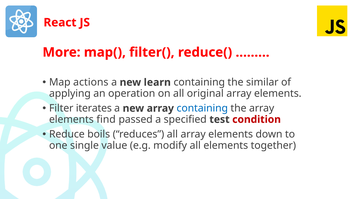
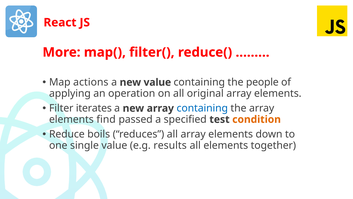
new learn: learn -> value (157, 82)
similar: similar -> people (262, 82)
condition colour: red -> orange (257, 119)
modify: modify -> results (170, 145)
